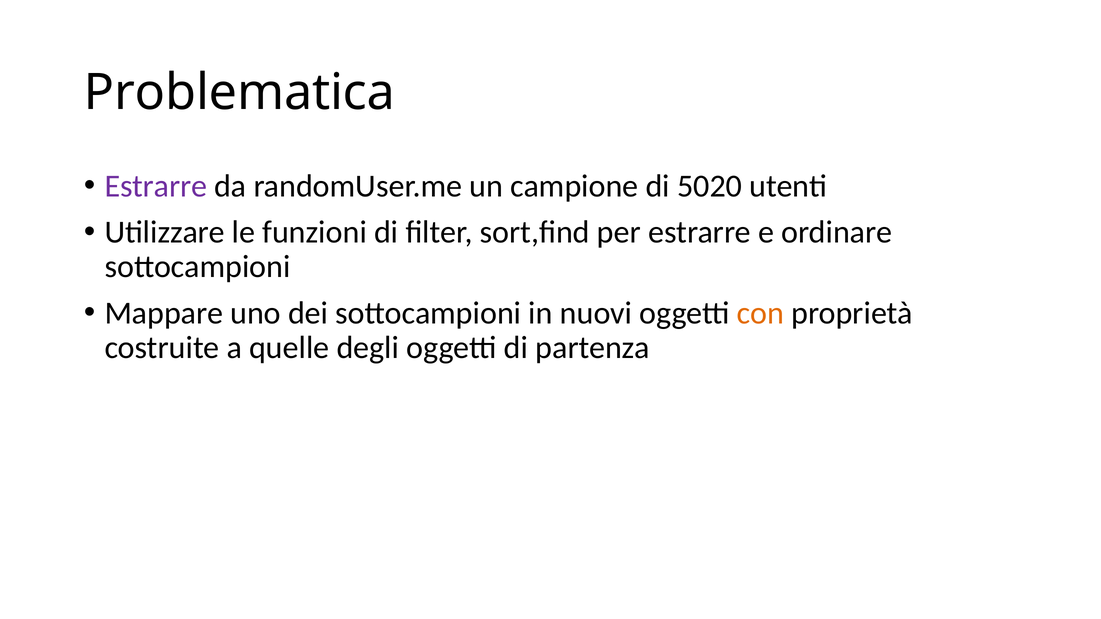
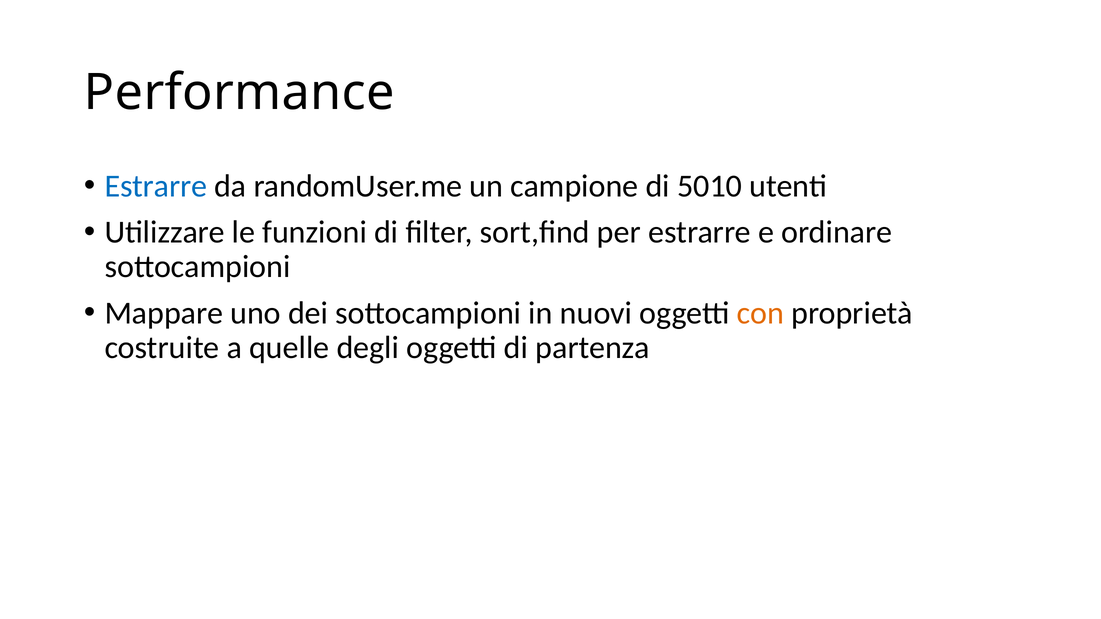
Problematica: Problematica -> Performance (239, 92)
Estrarre colour: purple -> blue (156, 186)
5020: 5020 -> 5010 (710, 186)
